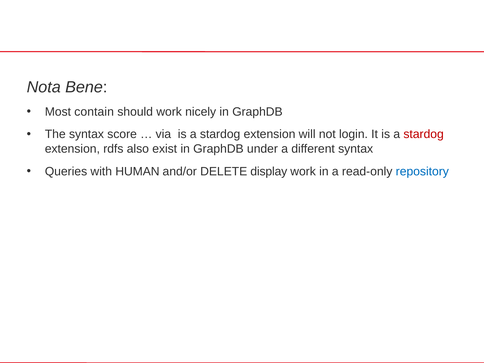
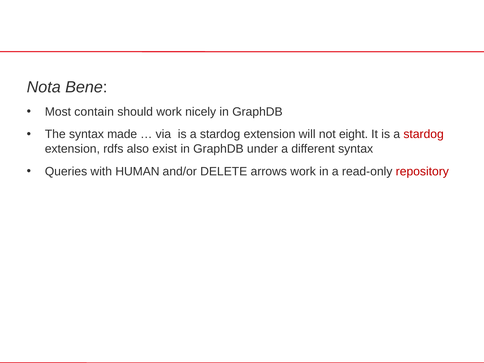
score: score -> made (122, 134)
login: login -> eight (354, 134)
display: display -> arrows (269, 171)
repository colour: blue -> red (422, 171)
